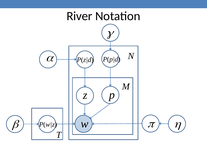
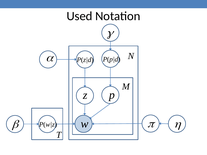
River: River -> Used (79, 16)
